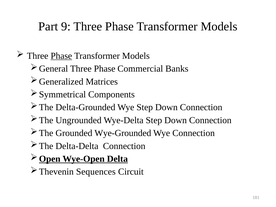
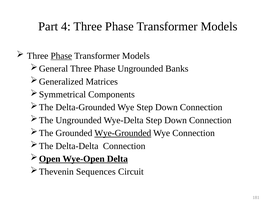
9: 9 -> 4 (66, 26)
Phase Commercial: Commercial -> Ungrounded (140, 69)
Wye-Grounded underline: none -> present (123, 133)
